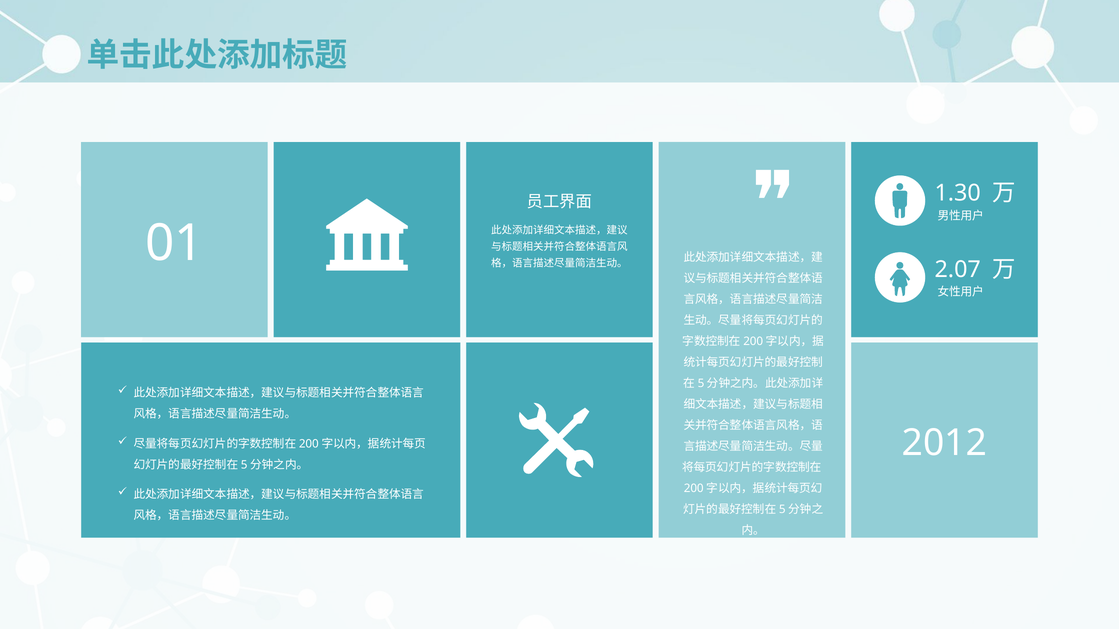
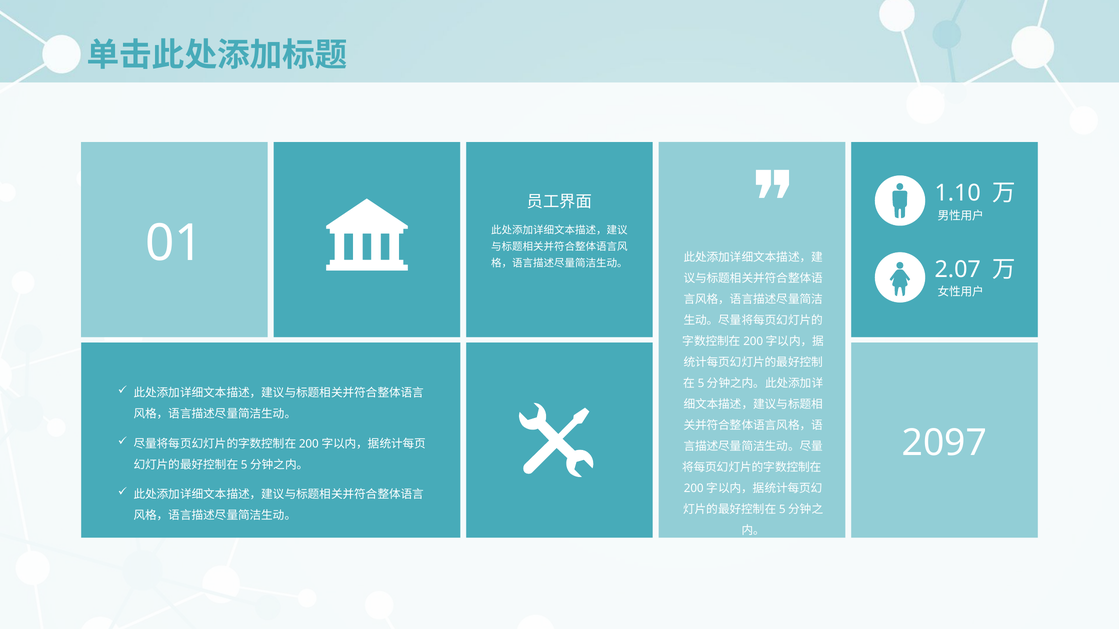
1.30: 1.30 -> 1.10 (958, 193)
2012: 2012 -> 2097 (944, 443)
